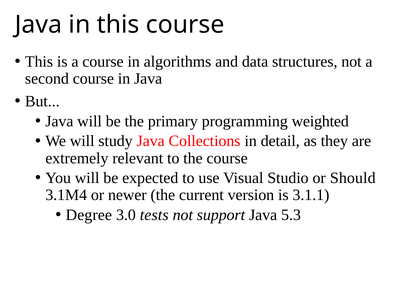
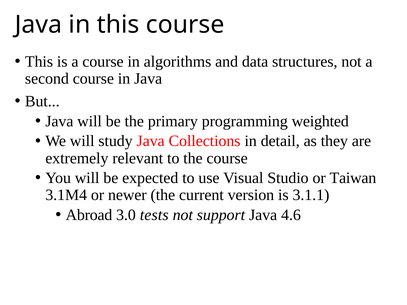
Should: Should -> Taiwan (353, 178)
Degree: Degree -> Abroad (89, 215)
5.3: 5.3 -> 4.6 (291, 215)
